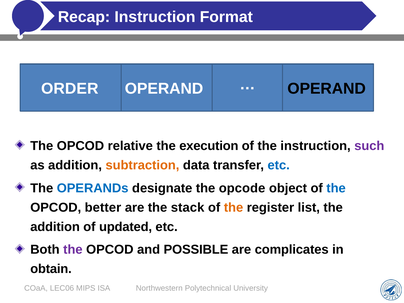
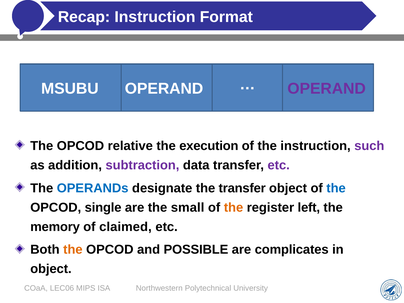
ORDER: ORDER -> MSUBU (70, 89)
OPERAND colour: black -> purple (327, 89)
subtraction colour: orange -> purple (142, 165)
etc colour: blue -> purple (279, 165)
the opcode: opcode -> transfer (242, 188)
better: better -> single (103, 207)
stack: stack -> small (188, 207)
list: list -> left (309, 207)
addition: addition -> memory (55, 227)
updated: updated -> claimed (125, 227)
the colour: purple -> orange (73, 250)
obtain: obtain -> object (51, 269)
